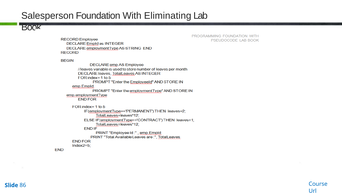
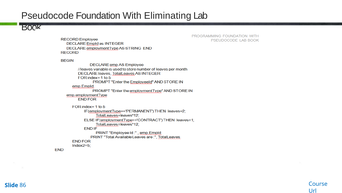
Salesperson: Salesperson -> Pseudocode (48, 16)
